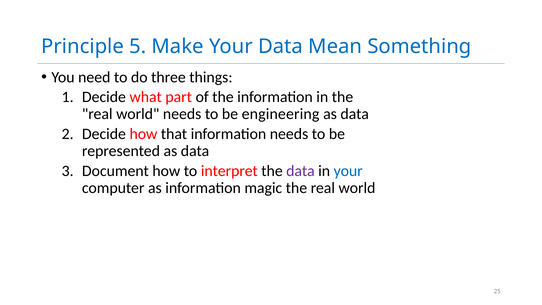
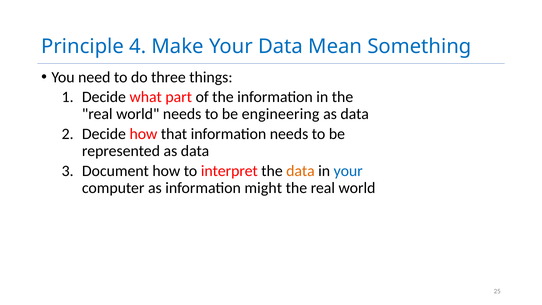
5: 5 -> 4 (138, 47)
data colour: purple -> orange (300, 171)
magic: magic -> might (263, 188)
